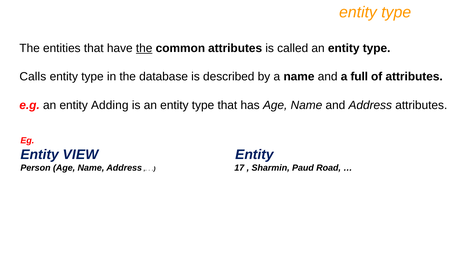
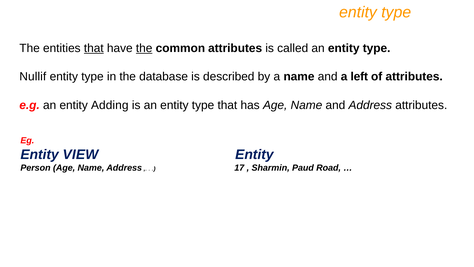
that underline: none -> present (94, 48)
Calls: Calls -> Nullif (33, 77)
full: full -> left (359, 77)
